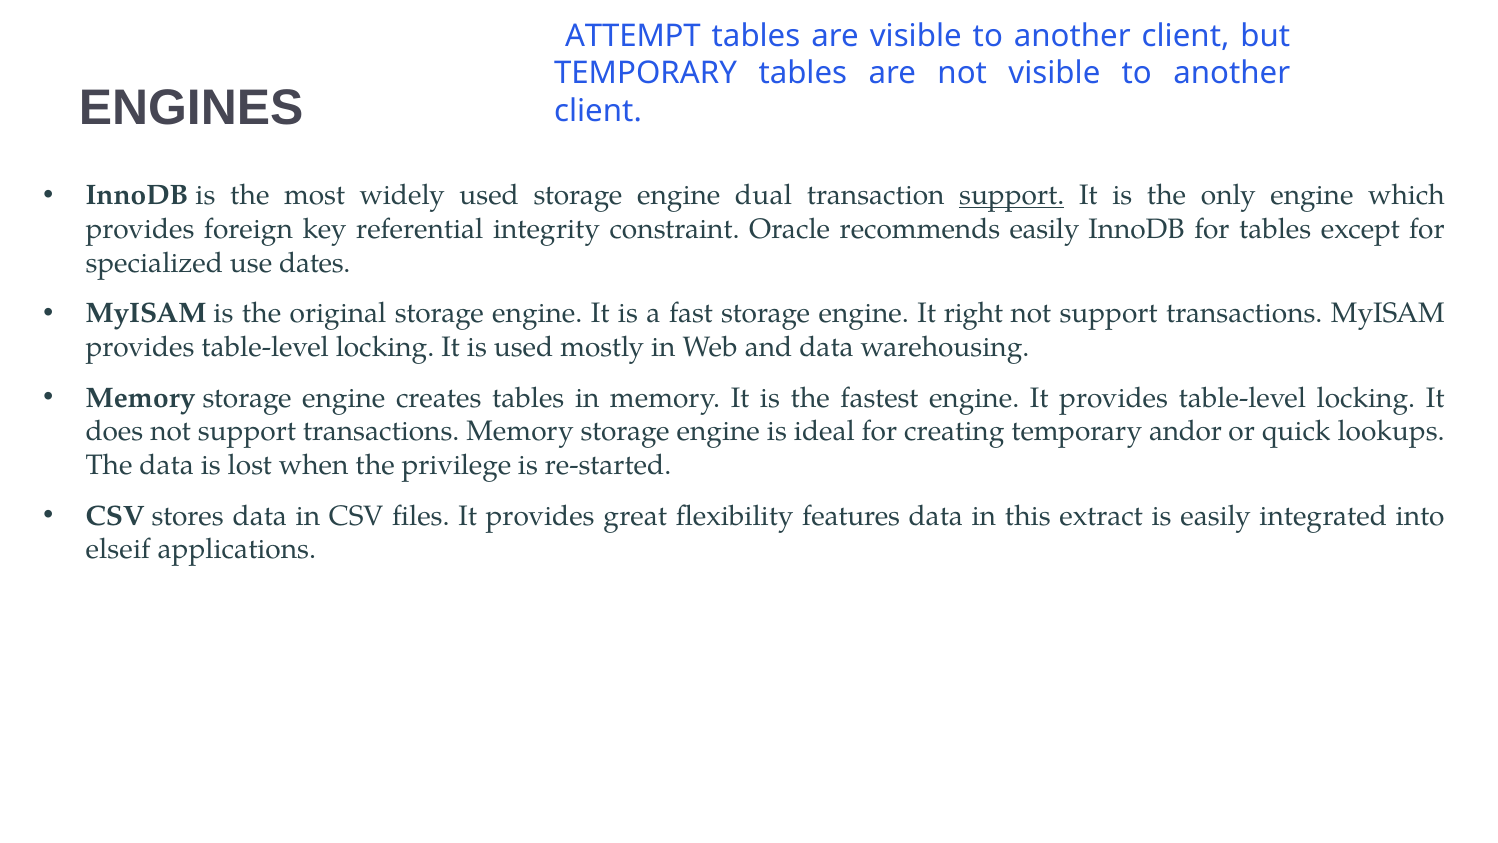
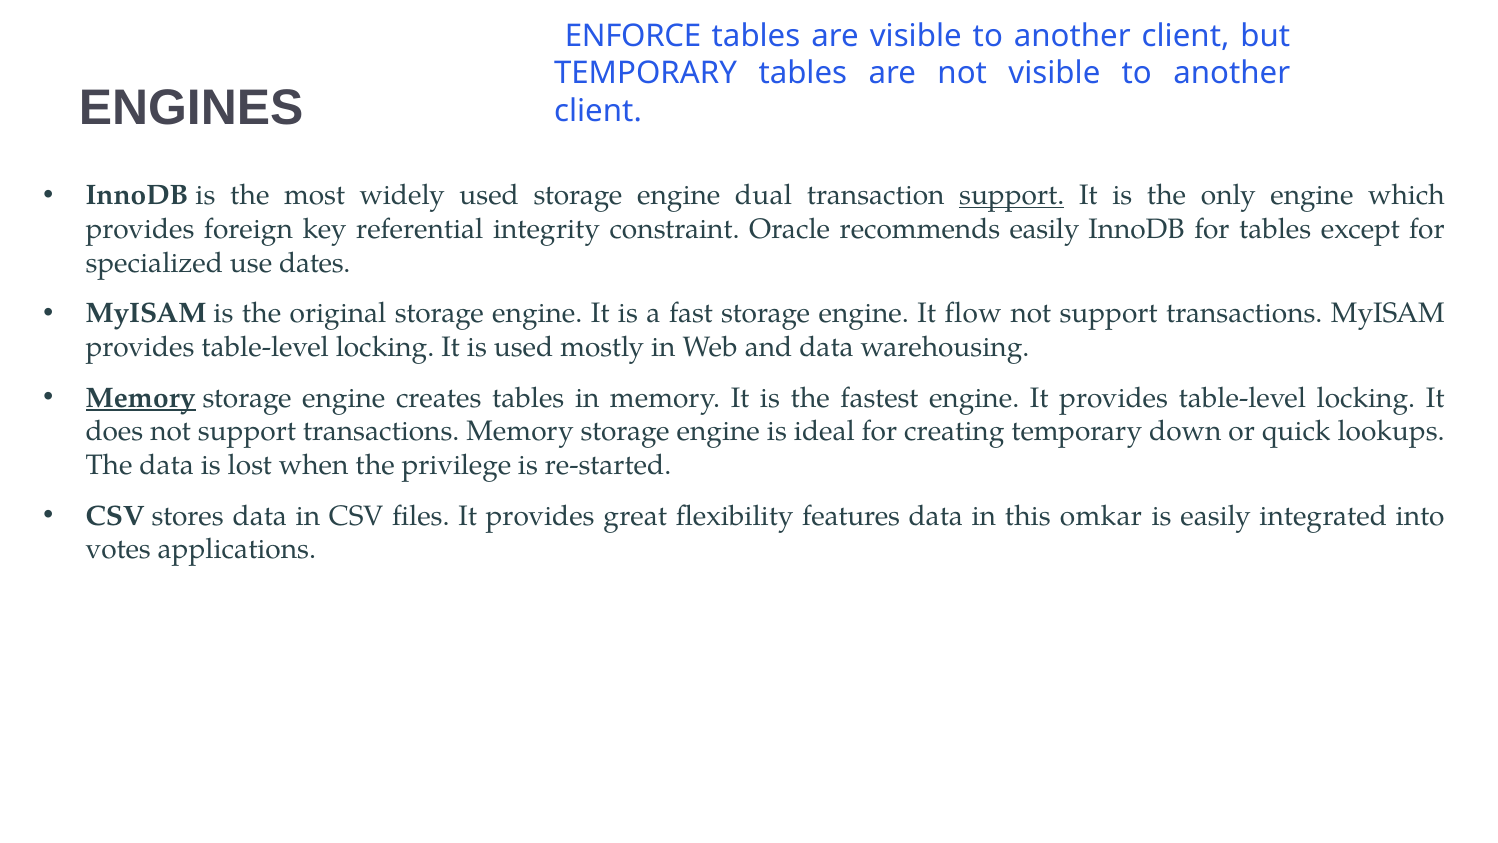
ATTEMPT: ATTEMPT -> ENFORCE (633, 36)
right: right -> flow (973, 313)
Memory underline: none -> present (141, 398)
andor: andor -> down (1185, 431)
extract: extract -> omkar (1101, 516)
elseif: elseif -> votes (118, 549)
